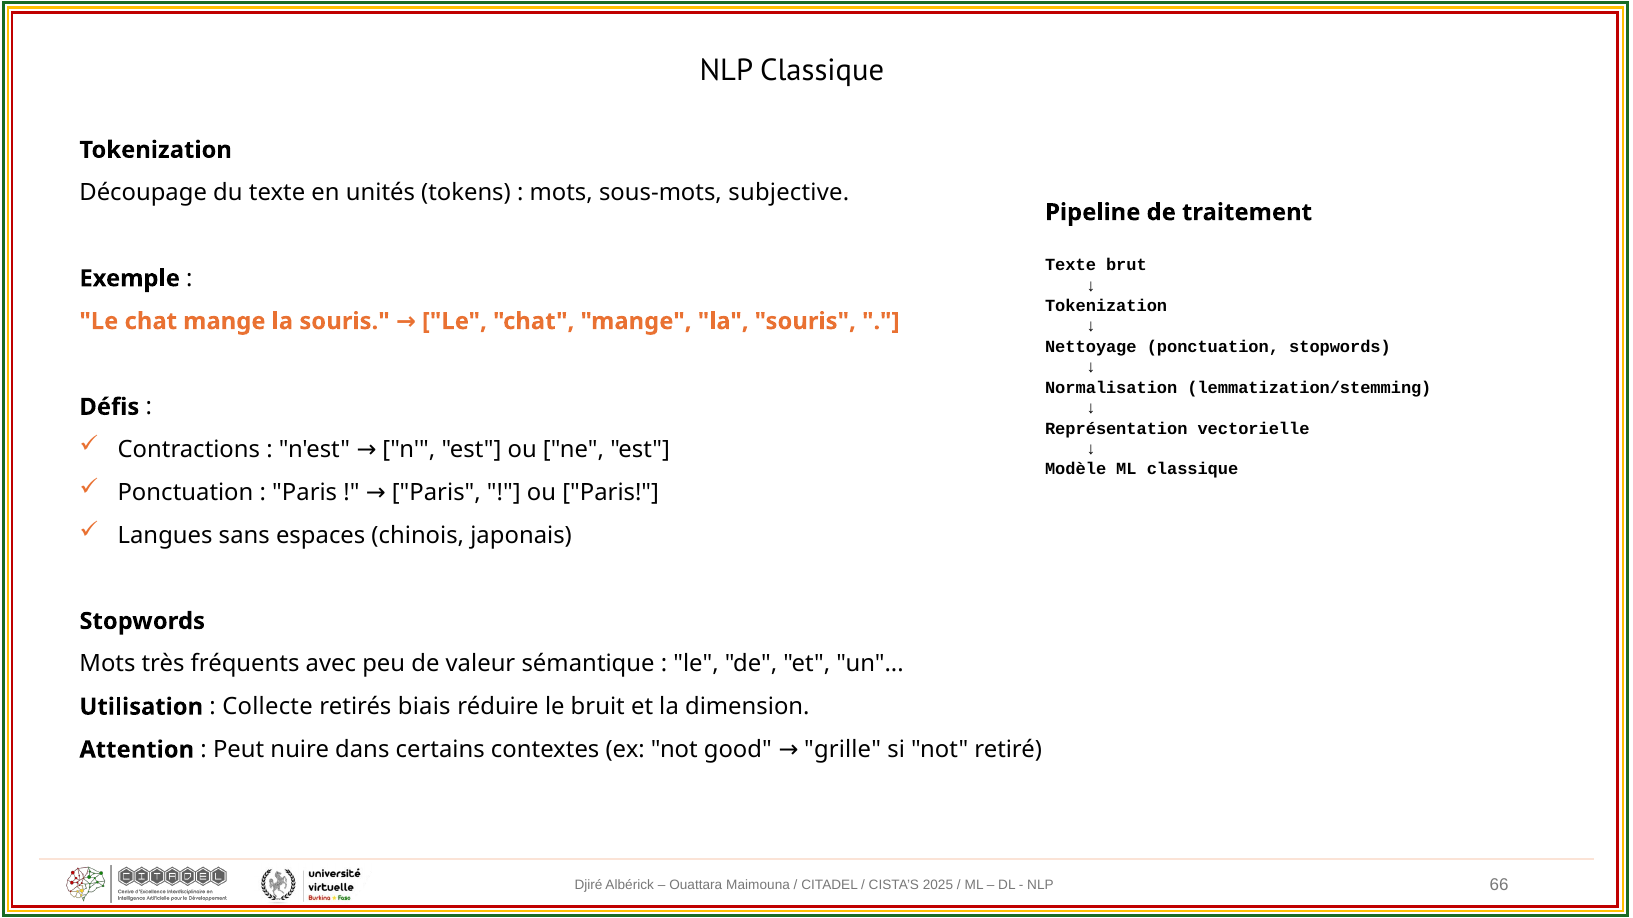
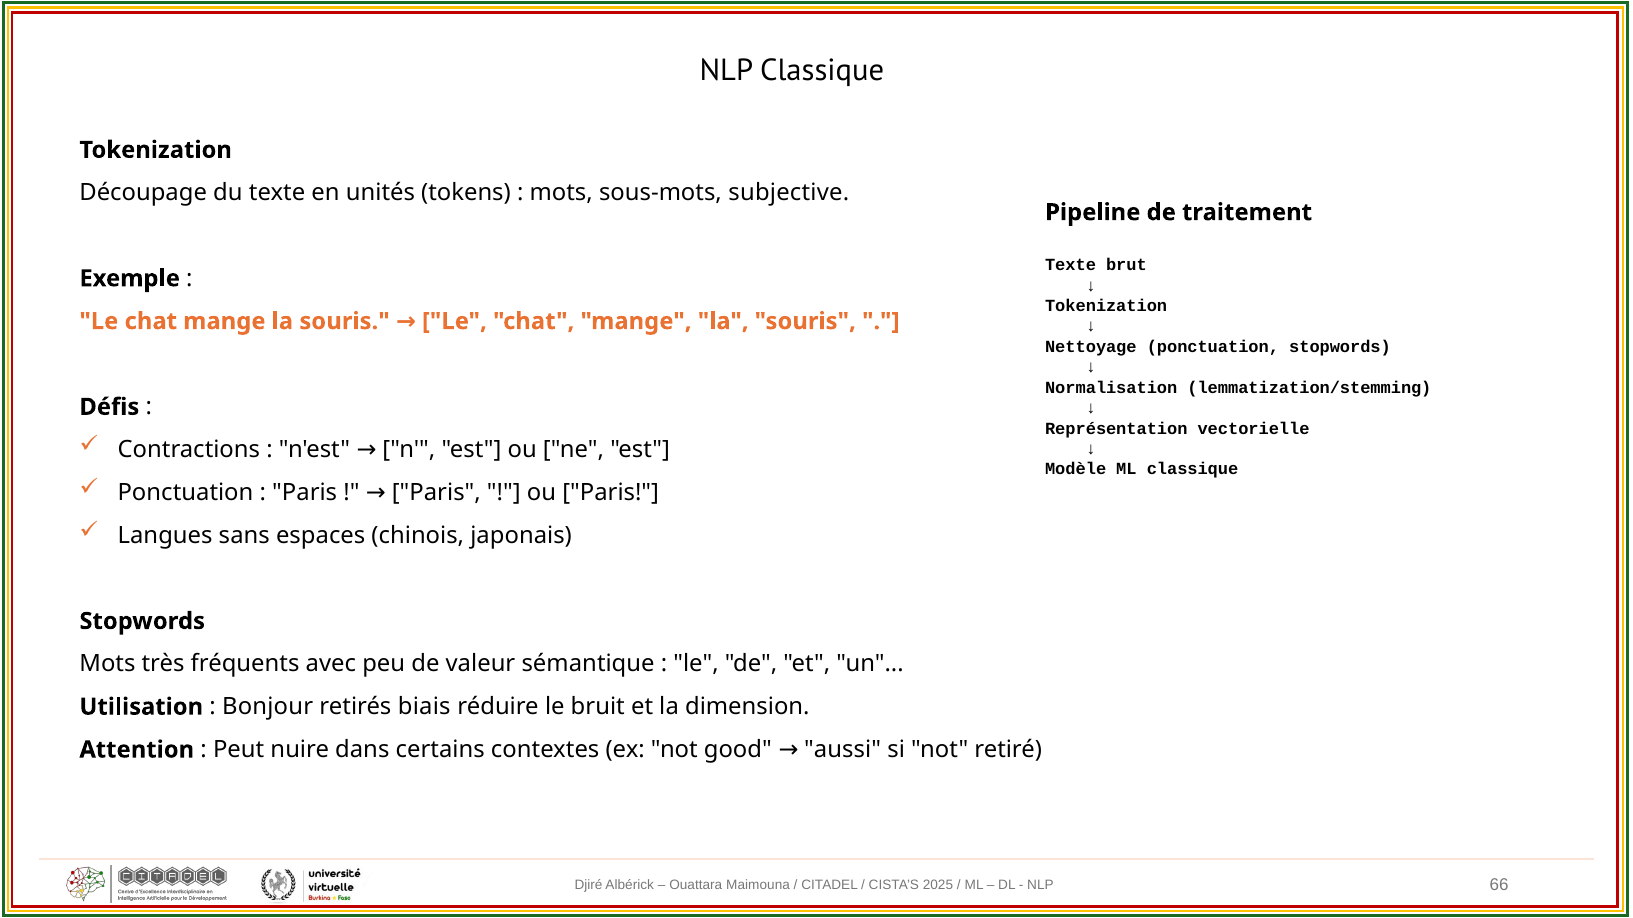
Collecte: Collecte -> Bonjour (268, 707)
grille: grille -> aussi (843, 750)
